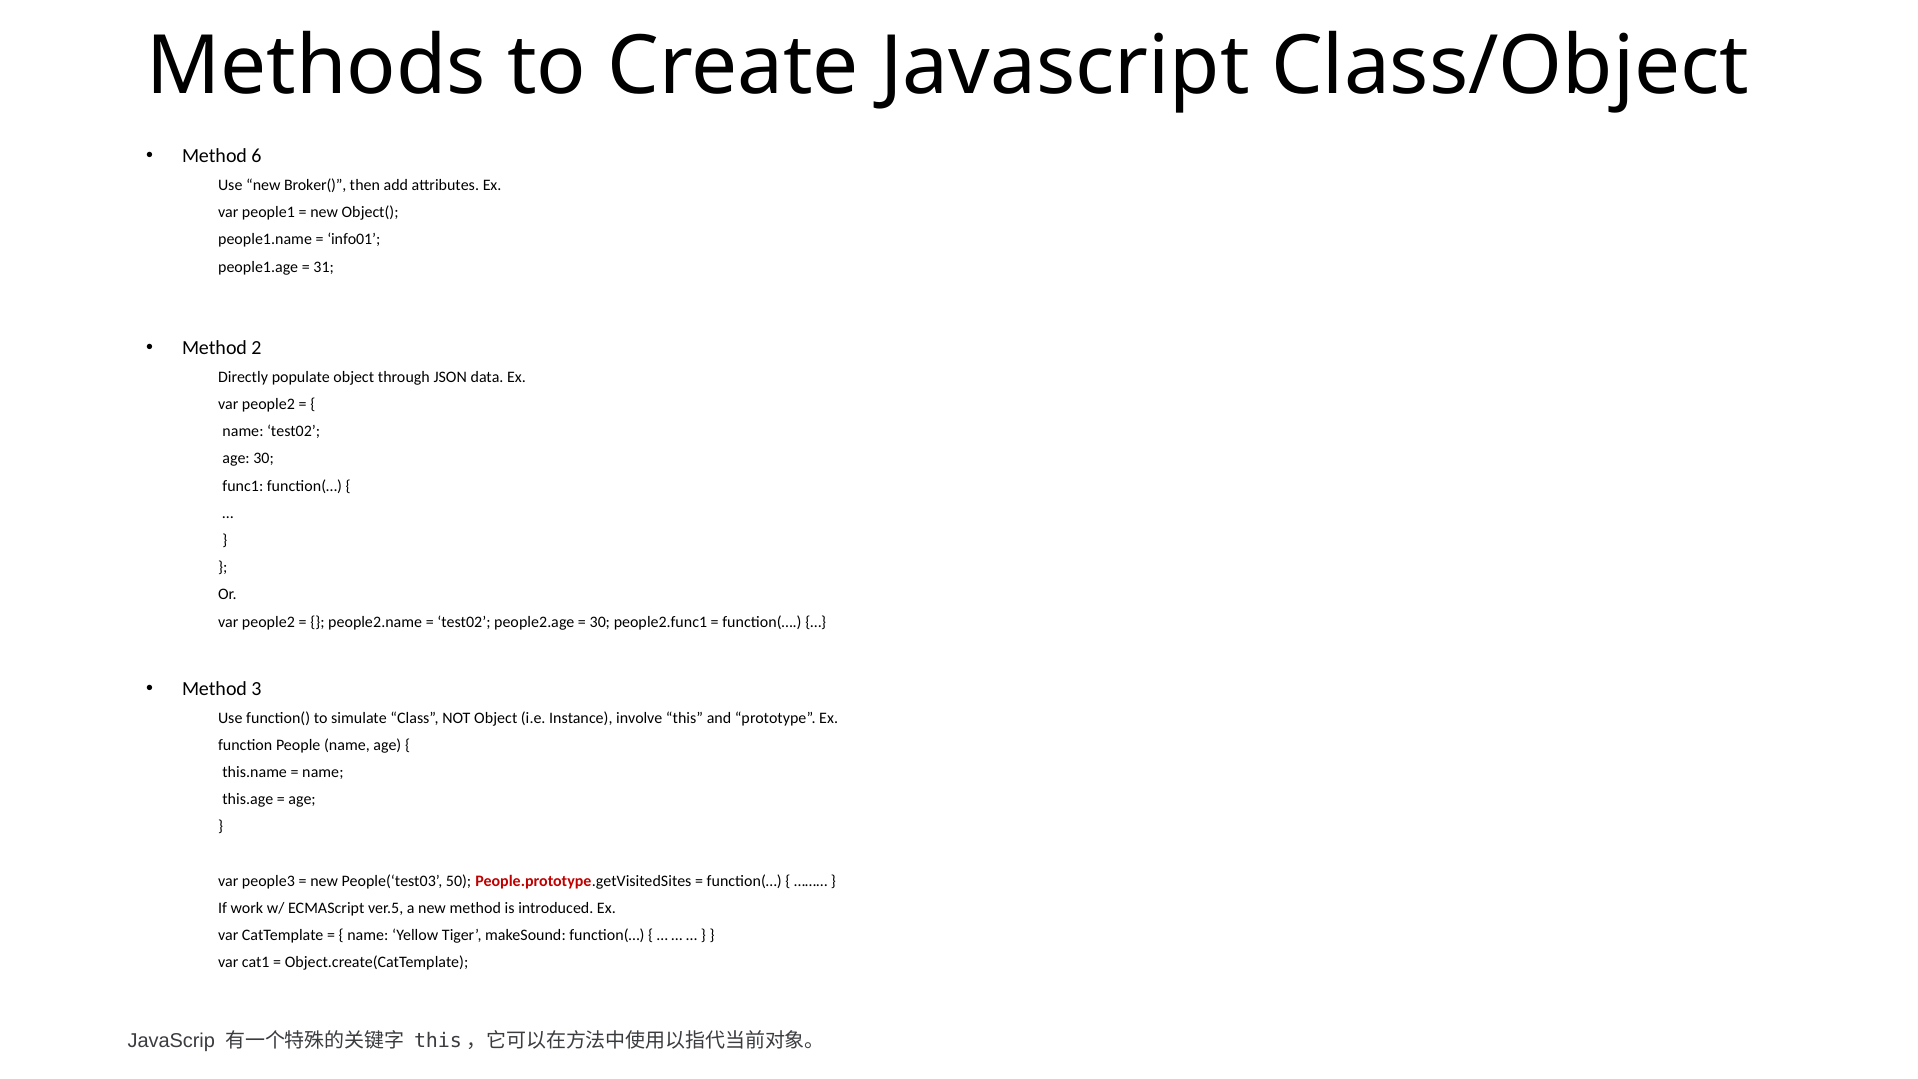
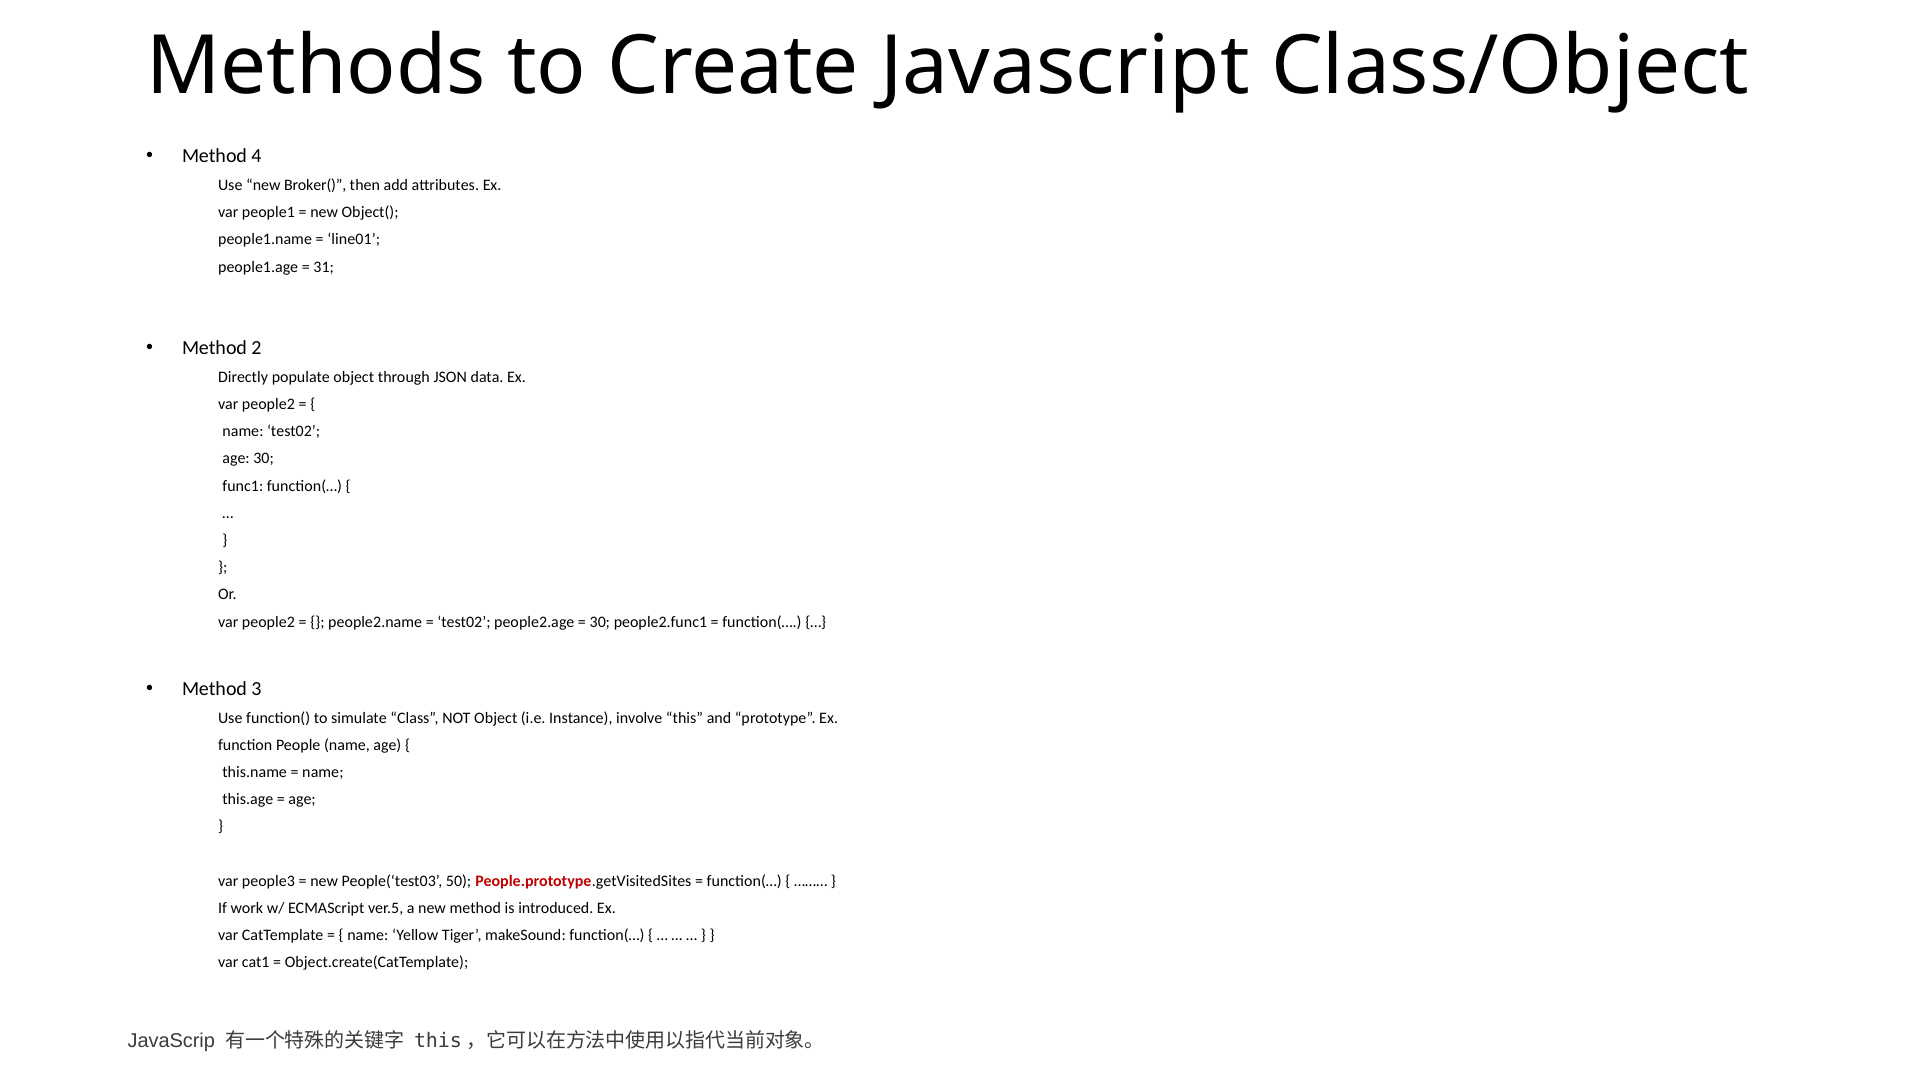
6: 6 -> 4 (256, 156)
info01: info01 -> line01 (354, 240)
